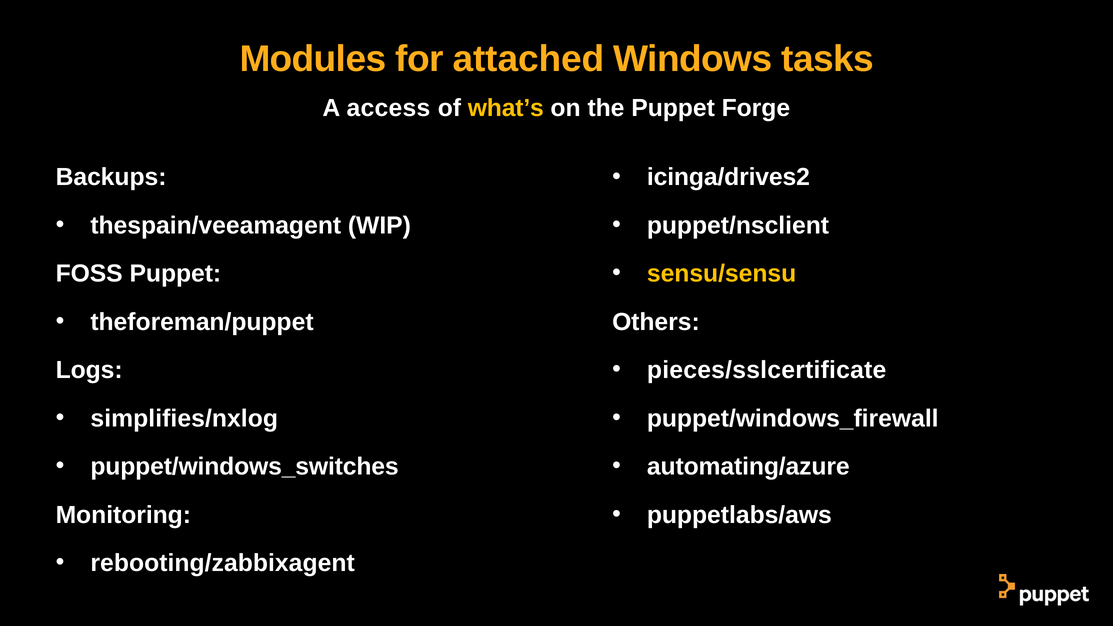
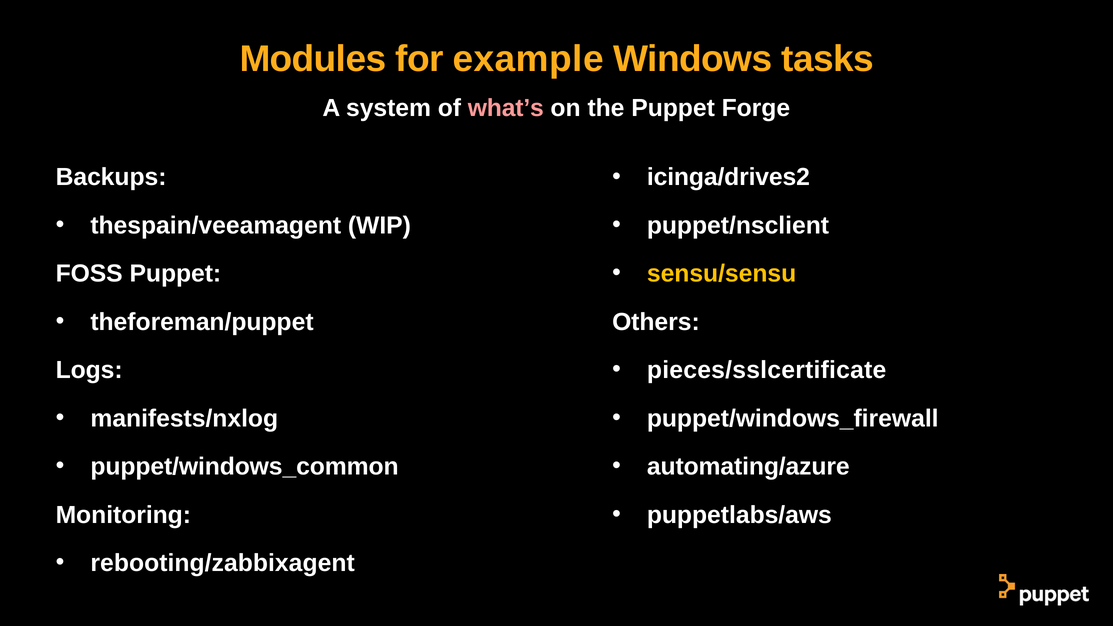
attached: attached -> example (528, 59)
access: access -> system (389, 108)
what’s colour: yellow -> pink (506, 108)
simplifies/nxlog: simplifies/nxlog -> manifests/nxlog (184, 419)
puppet/windows_switches: puppet/windows_switches -> puppet/windows_common (245, 467)
